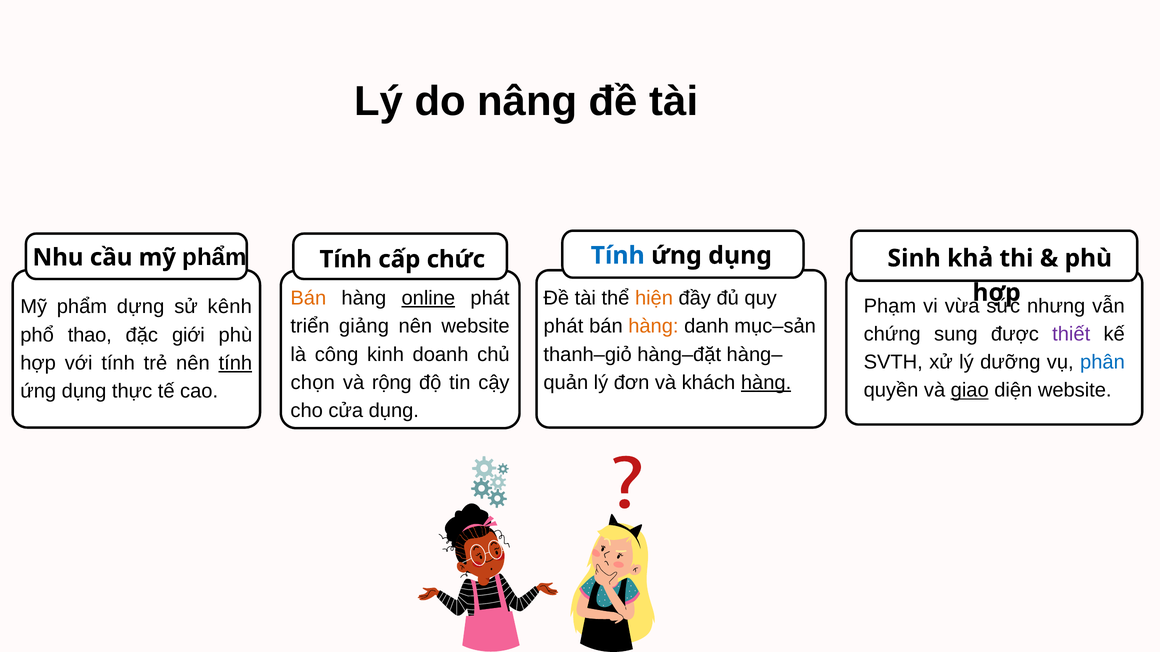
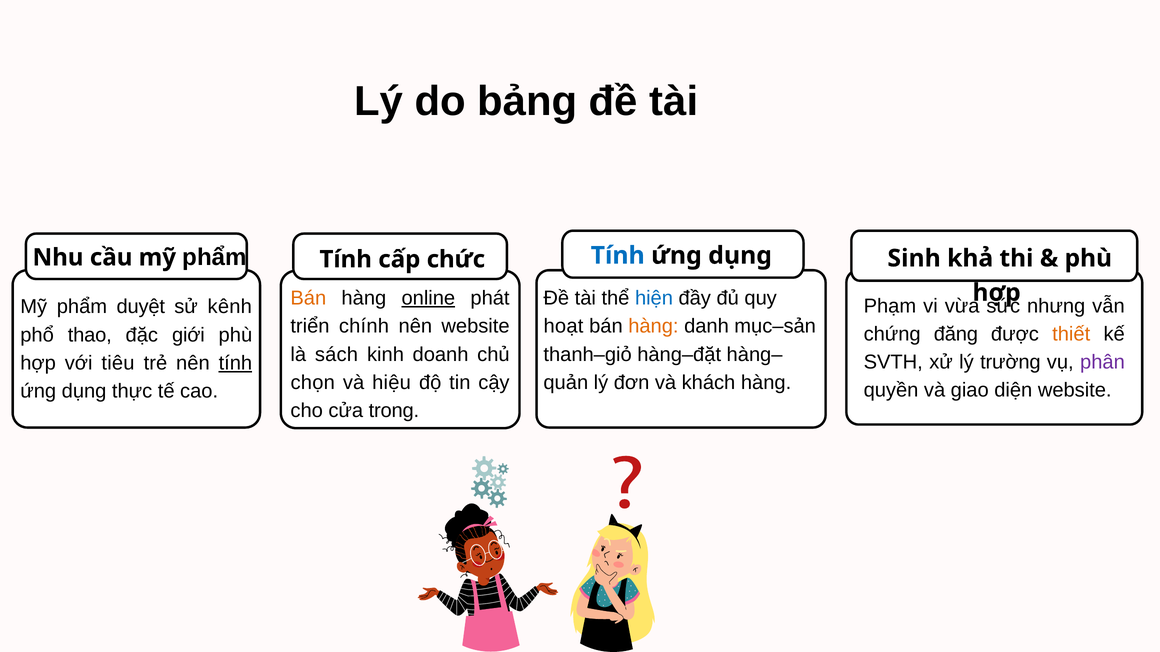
nâng: nâng -> bảng (527, 102)
hiện colour: orange -> blue (654, 298)
dựng: dựng -> duyệt (141, 307)
giảng: giảng -> chính (364, 327)
phát: phát -> hoạt (563, 327)
sung: sung -> đăng (956, 334)
thiết colour: purple -> orange (1071, 334)
công: công -> sách (337, 355)
dưỡng: dưỡng -> trường (1010, 362)
phân colour: blue -> purple (1102, 362)
với tính: tính -> tiêu (118, 363)
rộng: rộng -> hiệu (392, 383)
hàng underline: present -> none (766, 383)
giao underline: present -> none (970, 391)
cửa dụng: dụng -> trong (394, 411)
